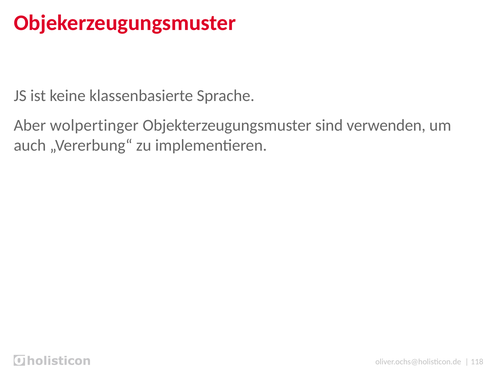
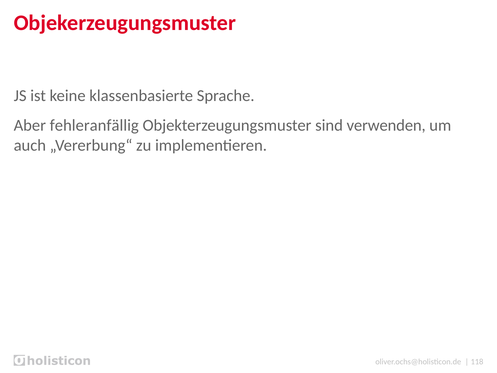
wolpertinger: wolpertinger -> fehleranfällig (94, 125)
